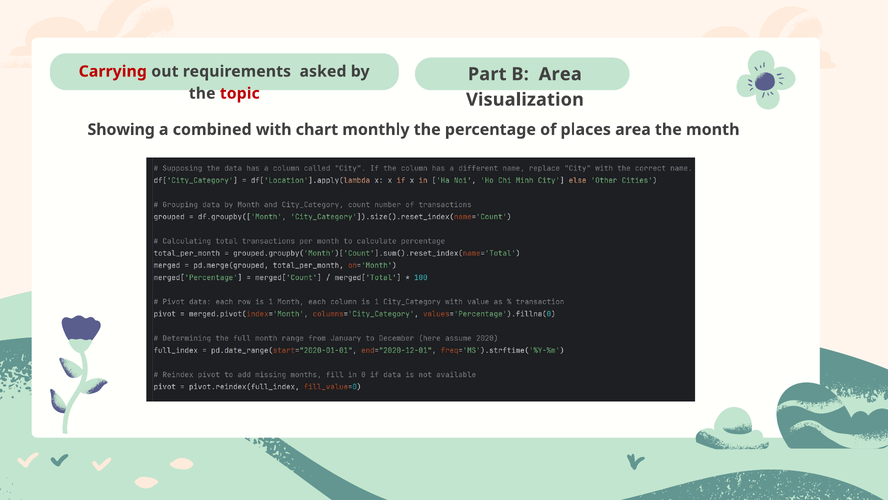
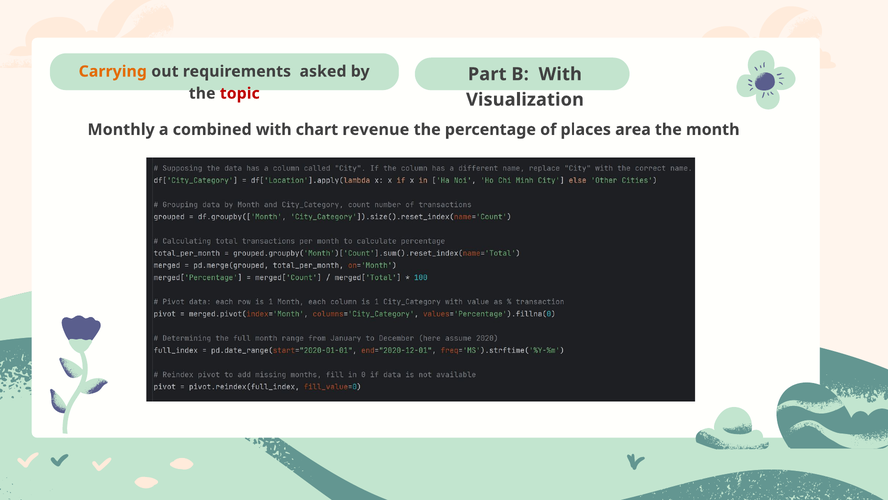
Carrying colour: red -> orange (113, 71)
B Area: Area -> With (560, 74)
Showing: Showing -> Monthly (121, 129)
monthly: monthly -> revenue (376, 129)
